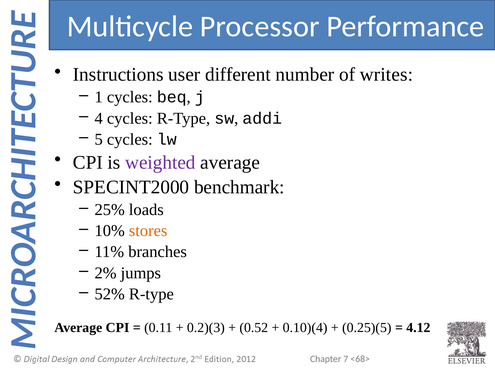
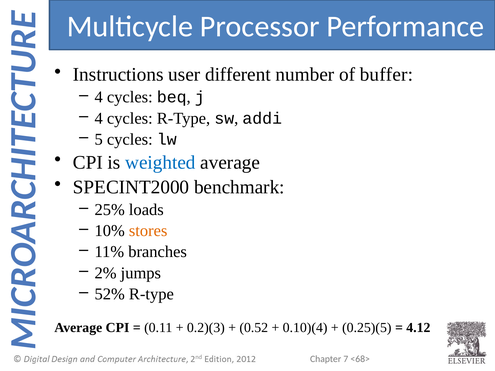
writes: writes -> buffer (386, 75)
1: 1 -> 4 (99, 97)
weighted colour: purple -> blue (160, 163)
